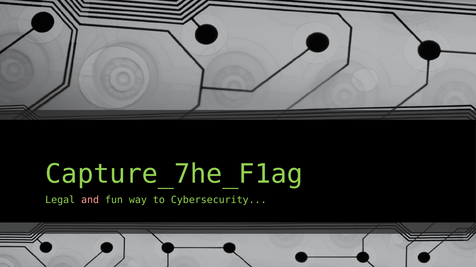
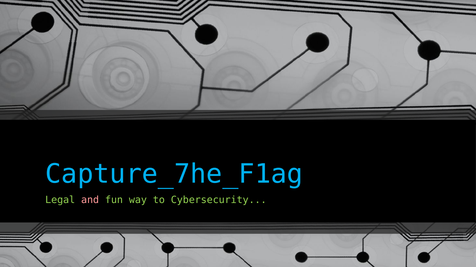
Capture_7he_F1ag colour: light green -> light blue (174, 175)
